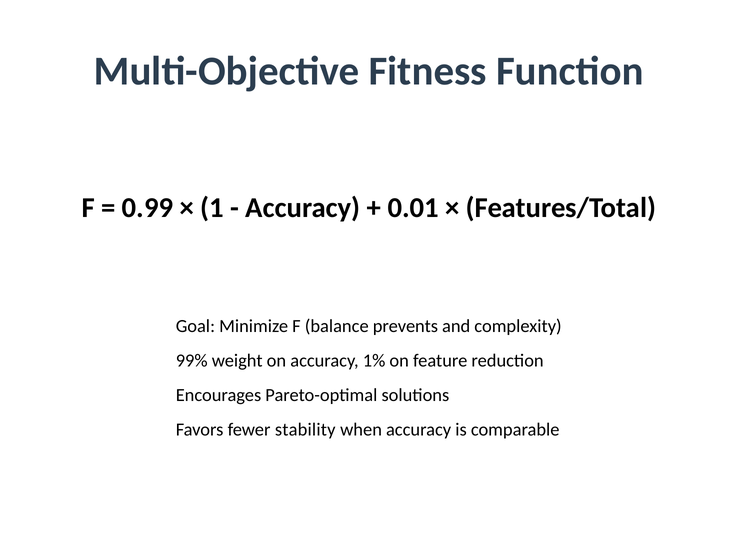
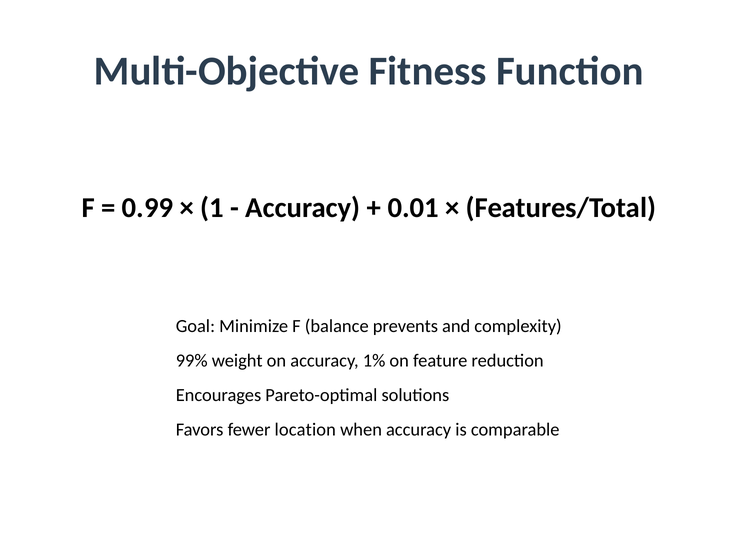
stability: stability -> location (305, 429)
